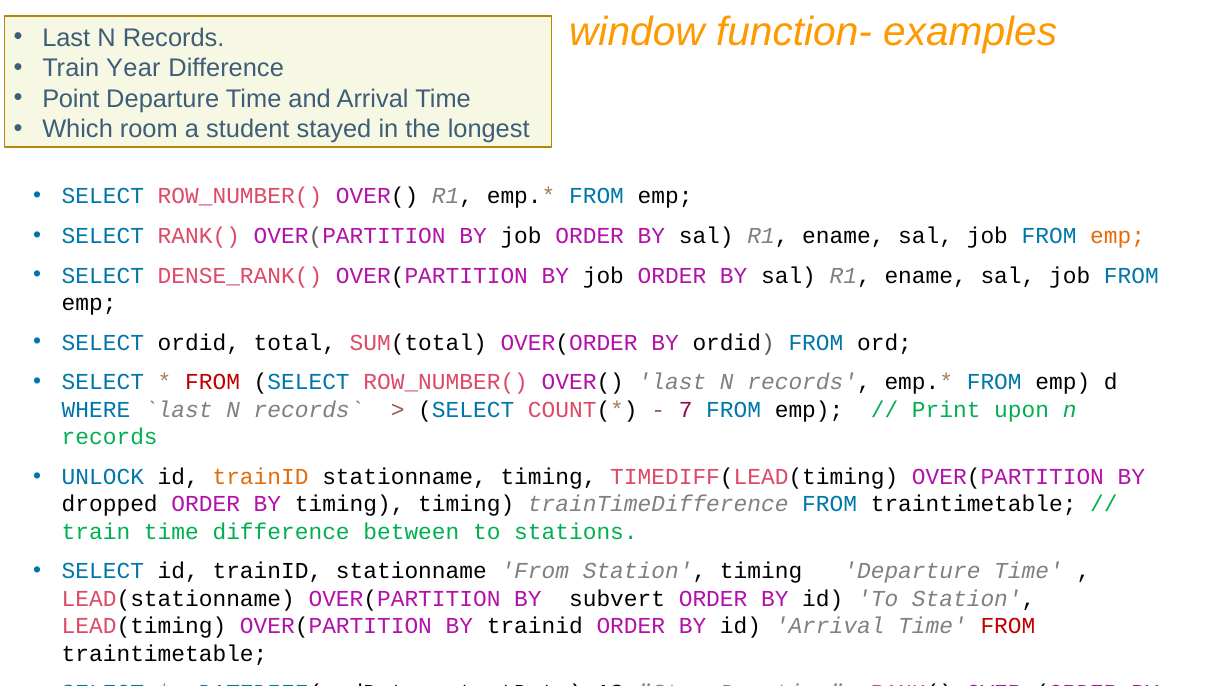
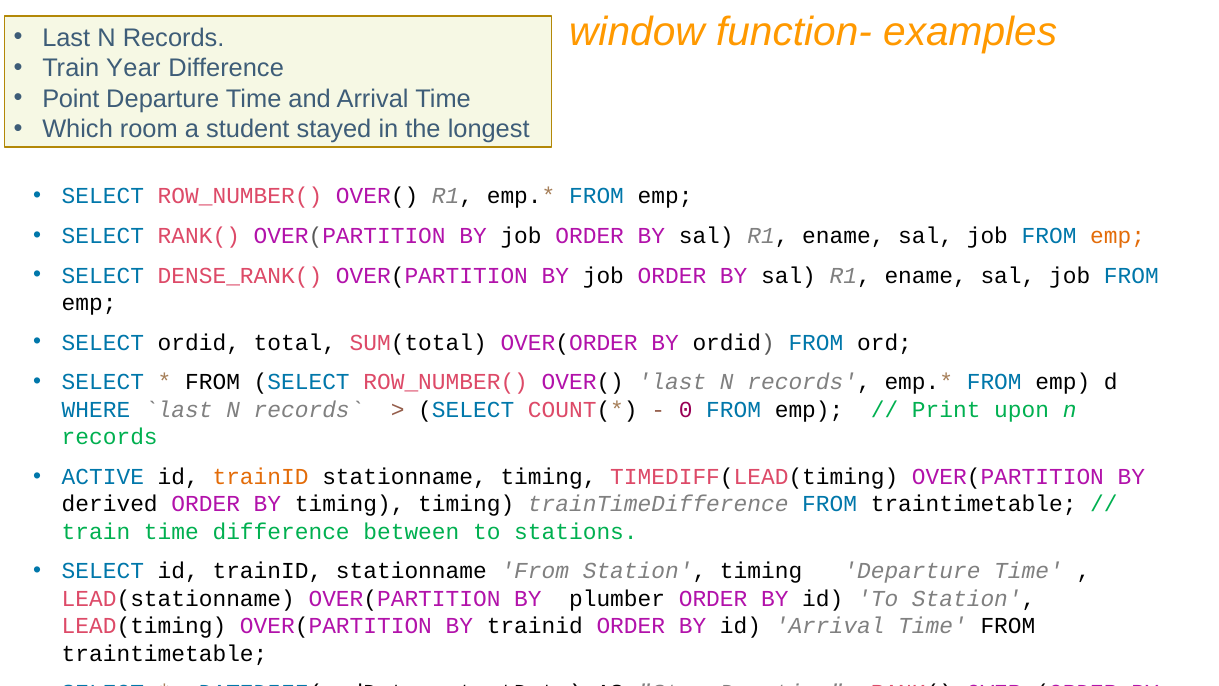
FROM colour: red -> black (213, 382)
7: 7 -> 0 (686, 410)
UNLOCK: UNLOCK -> ACTIVE (103, 477)
dropped: dropped -> derived (110, 504)
subvert: subvert -> plumber (617, 598)
FROM colour: red -> black (1008, 626)
